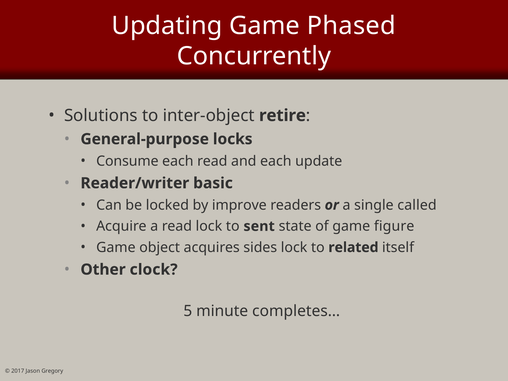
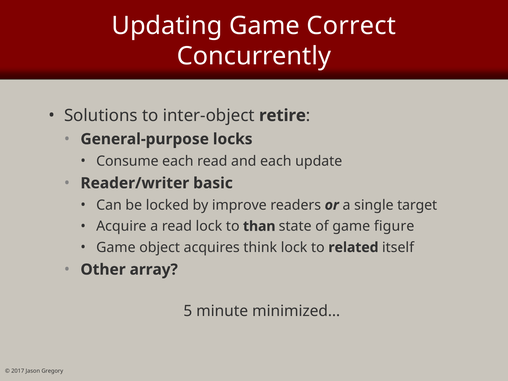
Phased: Phased -> Correct (351, 26)
called: called -> target (417, 205)
sent: sent -> than (259, 226)
sides: sides -> think (260, 247)
clock: clock -> array (154, 270)
completes…: completes… -> minimized… (296, 311)
